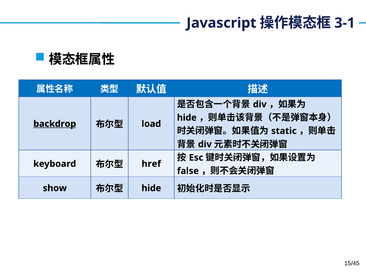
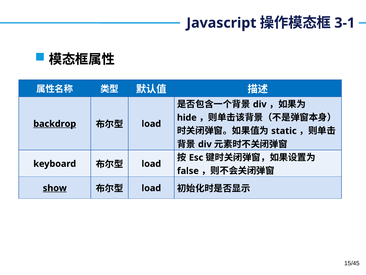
href: href -> load (151, 164)
show underline: none -> present (55, 188)
hide: hide -> load (151, 188)
